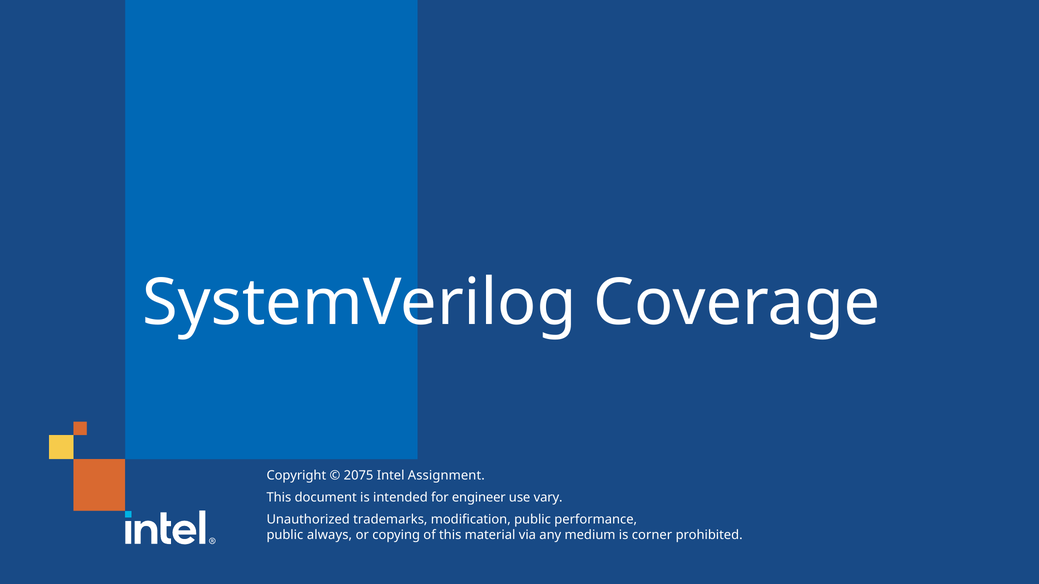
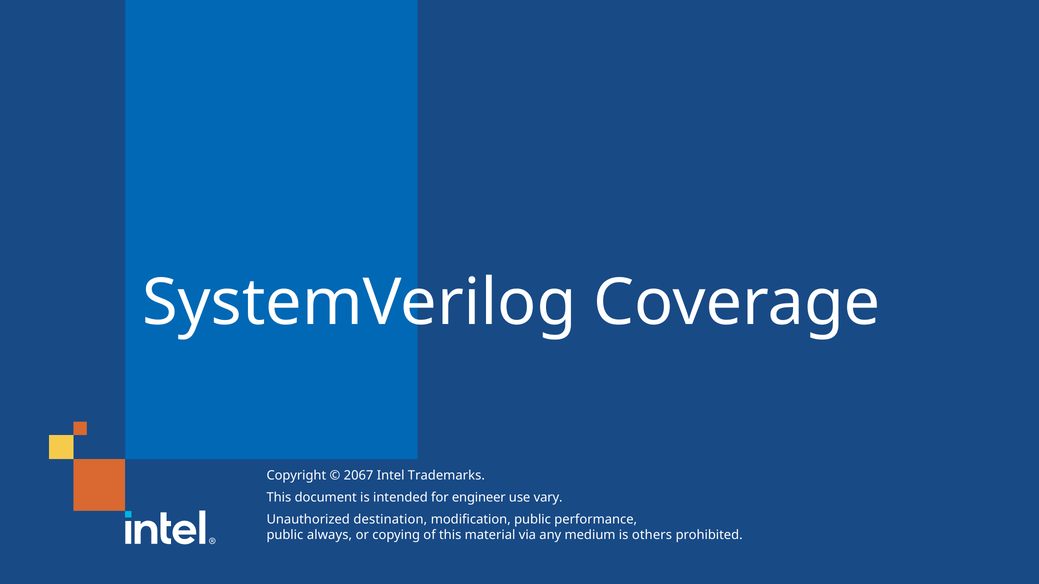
2075: 2075 -> 2067 (359, 476)
Assignment: Assignment -> Trademarks (446, 476)
trademarks: trademarks -> destination (390, 520)
corner: corner -> others (652, 535)
